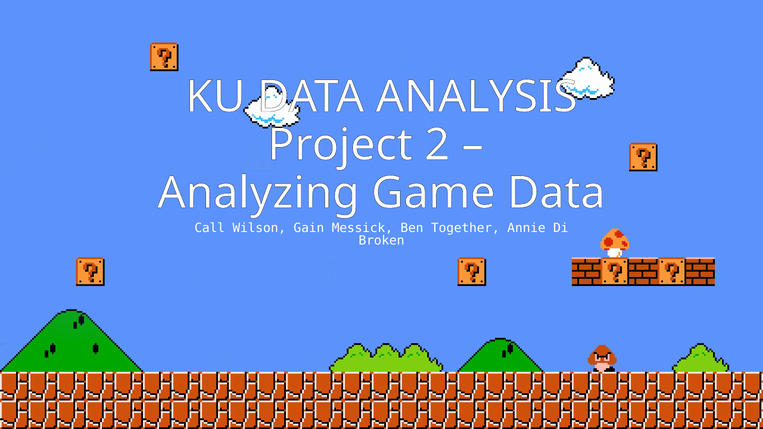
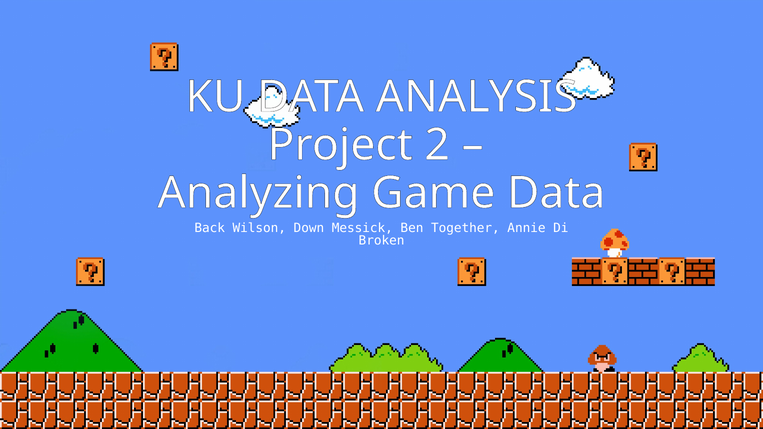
Call: Call -> Back (210, 228)
Gain: Gain -> Down (309, 228)
